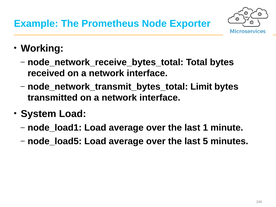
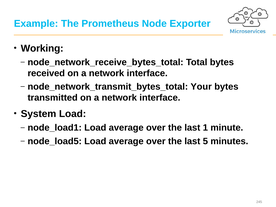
Limit: Limit -> Your (201, 87)
